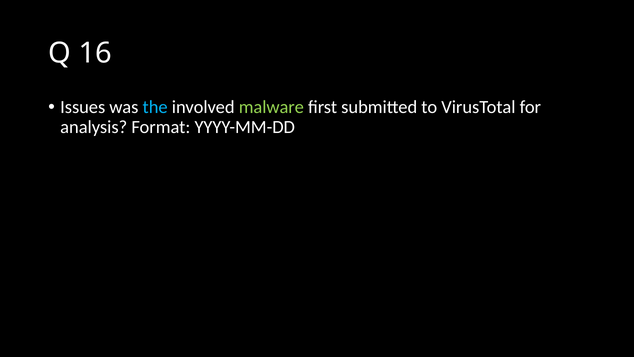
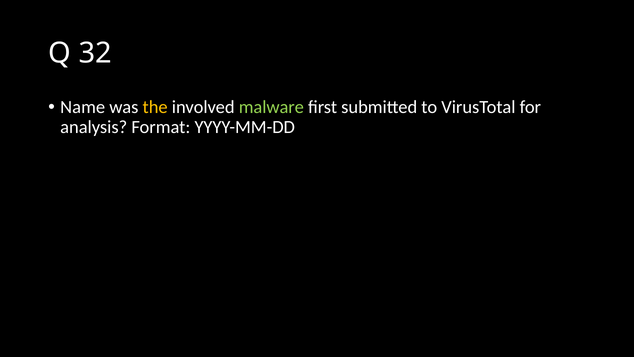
16: 16 -> 32 (95, 53)
Issues: Issues -> Name (83, 107)
the colour: light blue -> yellow (155, 107)
